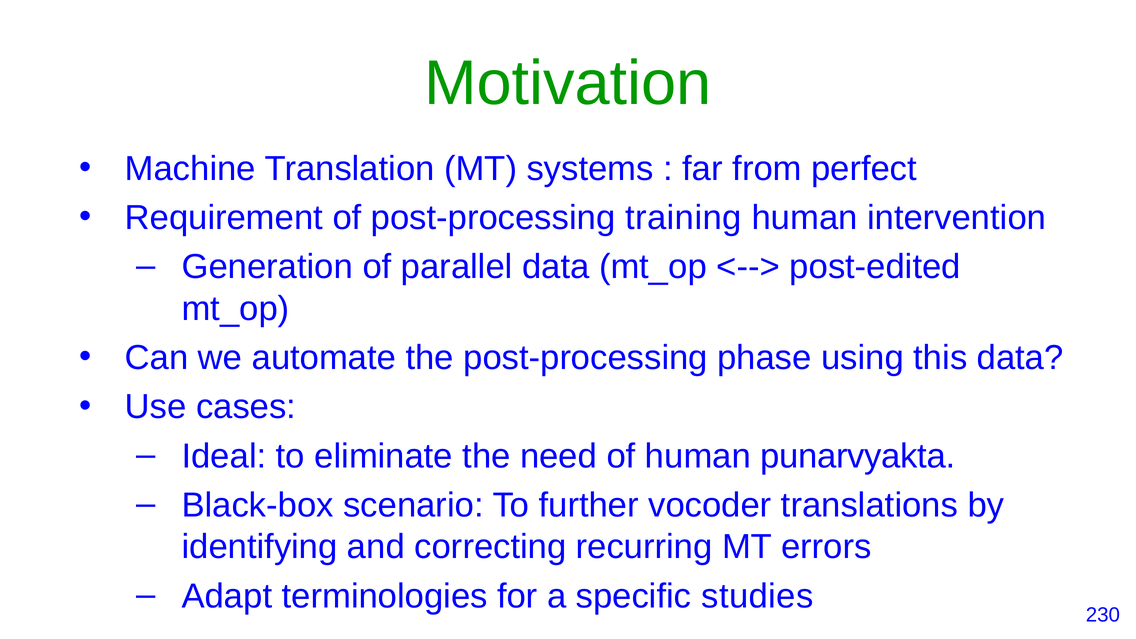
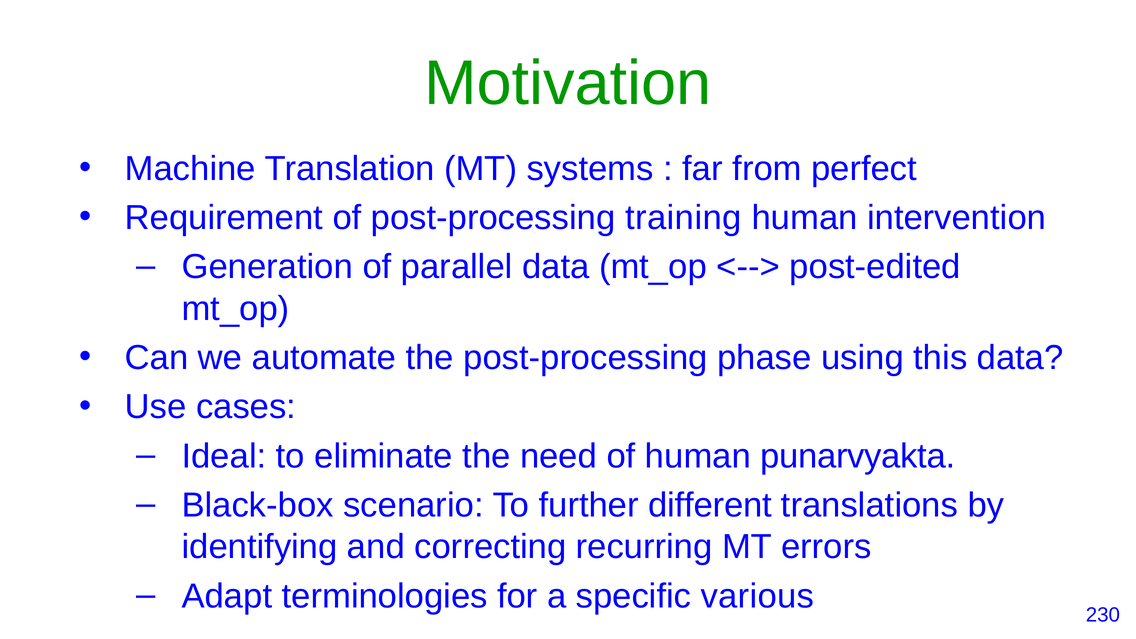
vocoder: vocoder -> different (710, 505)
studies: studies -> various (757, 596)
